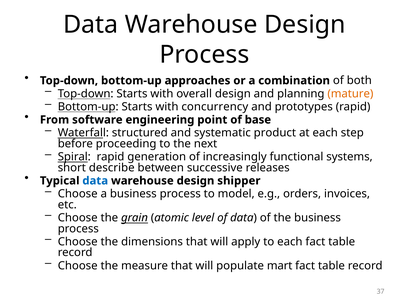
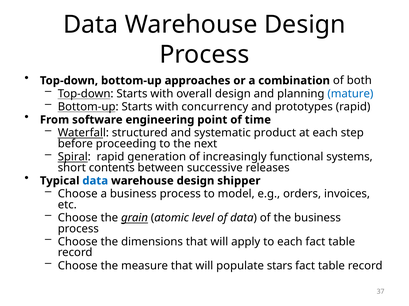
mature colour: orange -> blue (350, 94)
base: base -> time (258, 120)
describe: describe -> contents (112, 168)
mart: mart -> stars (280, 266)
